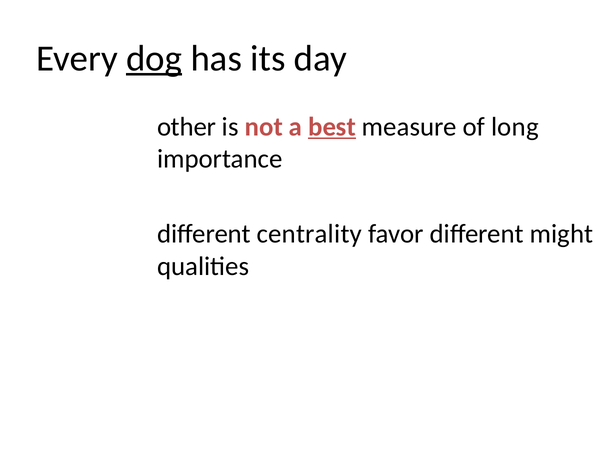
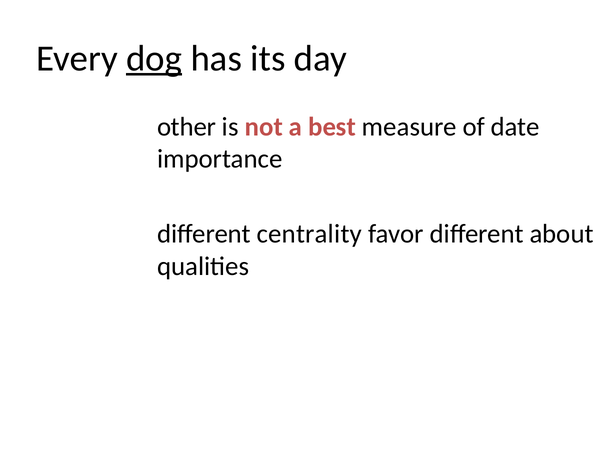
best underline: present -> none (332, 127)
long: long -> date (515, 127)
might: might -> about (562, 234)
